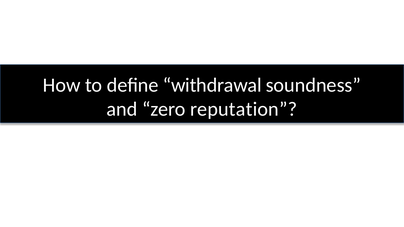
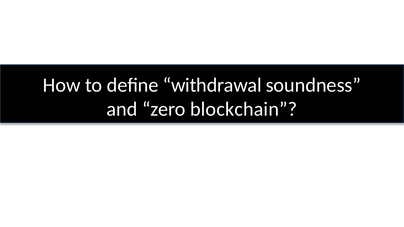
reputation: reputation -> blockchain (244, 109)
